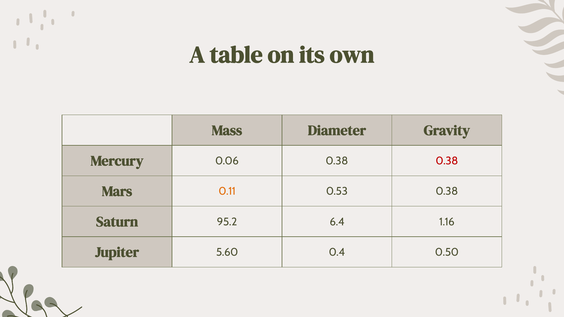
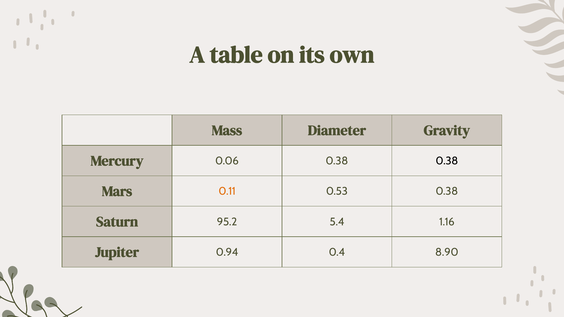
0.38 colour: red -> black (447, 161)
6.4: 6.4 -> 5.4 (337, 222)
5.60: 5.60 -> 0.94 (227, 252)
0.50: 0.50 -> 8.90 (447, 252)
